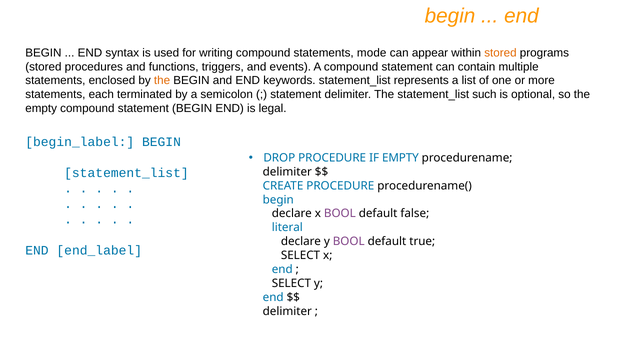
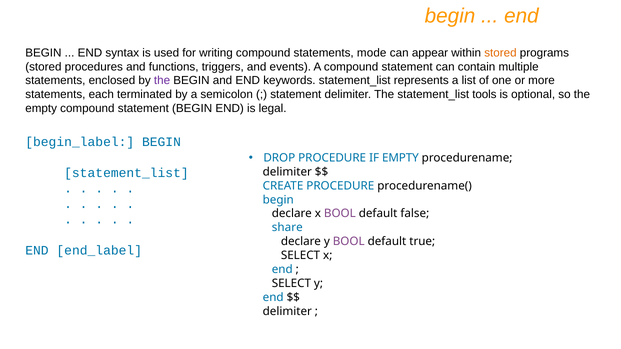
the colour: orange -> purple (162, 81)
such: such -> tools (484, 95)
literal: literal -> share (287, 228)
